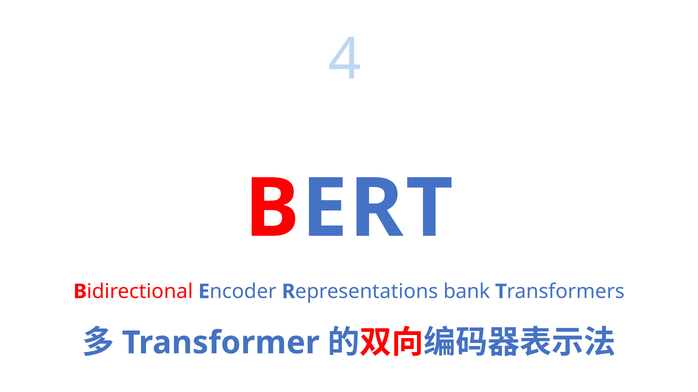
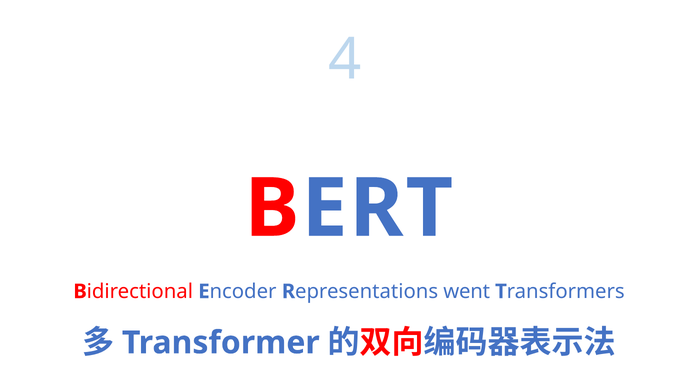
bank: bank -> went (467, 292)
